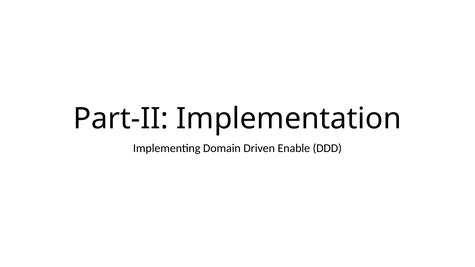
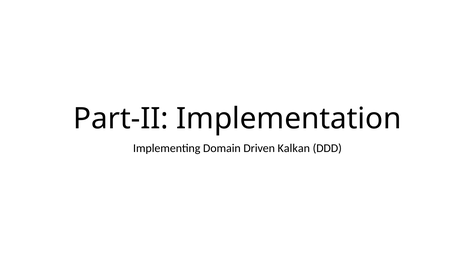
Enable: Enable -> Kalkan (294, 148)
